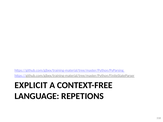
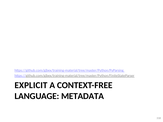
REPETIONS: REPETIONS -> METADATA (83, 96)
